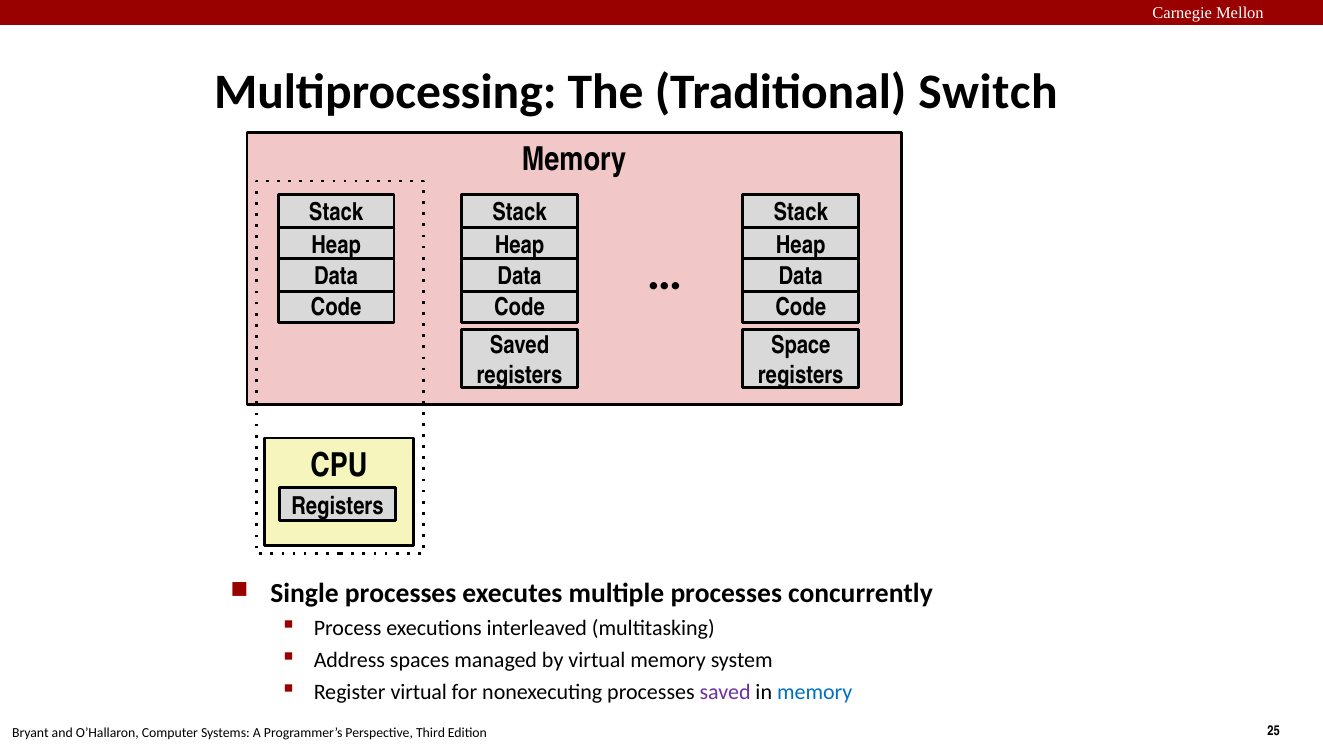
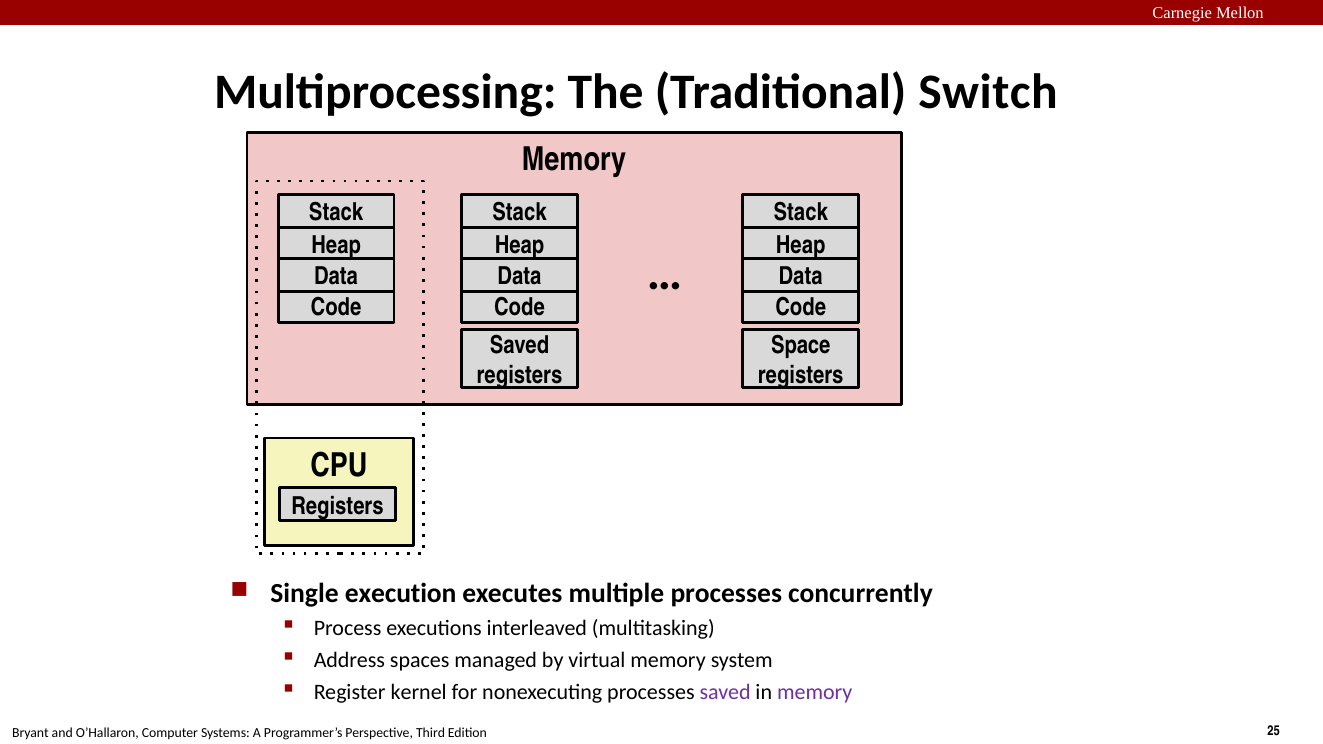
Single processes: processes -> execution (401, 594)
Register virtual: virtual -> kernel (419, 693)
memory colour: blue -> purple (815, 693)
